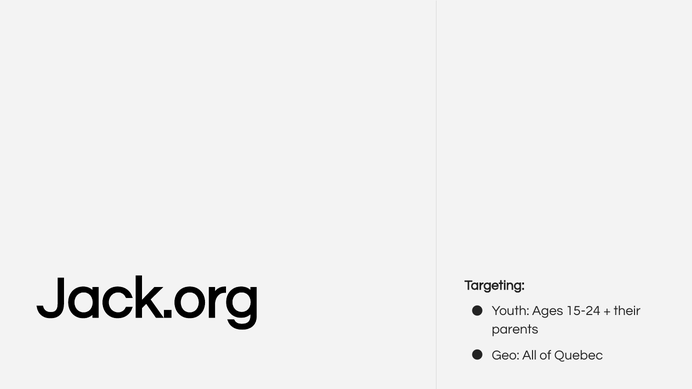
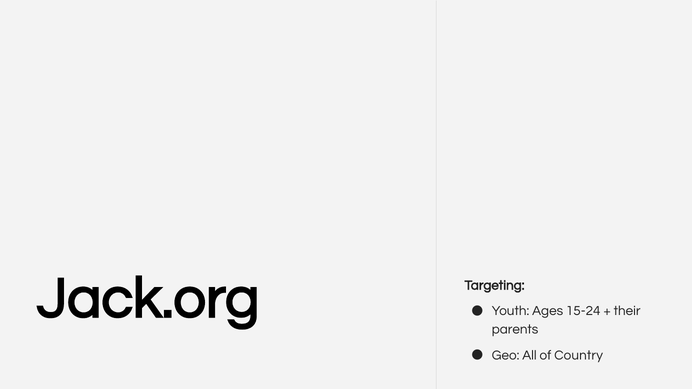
Quebec: Quebec -> Country (579, 355)
